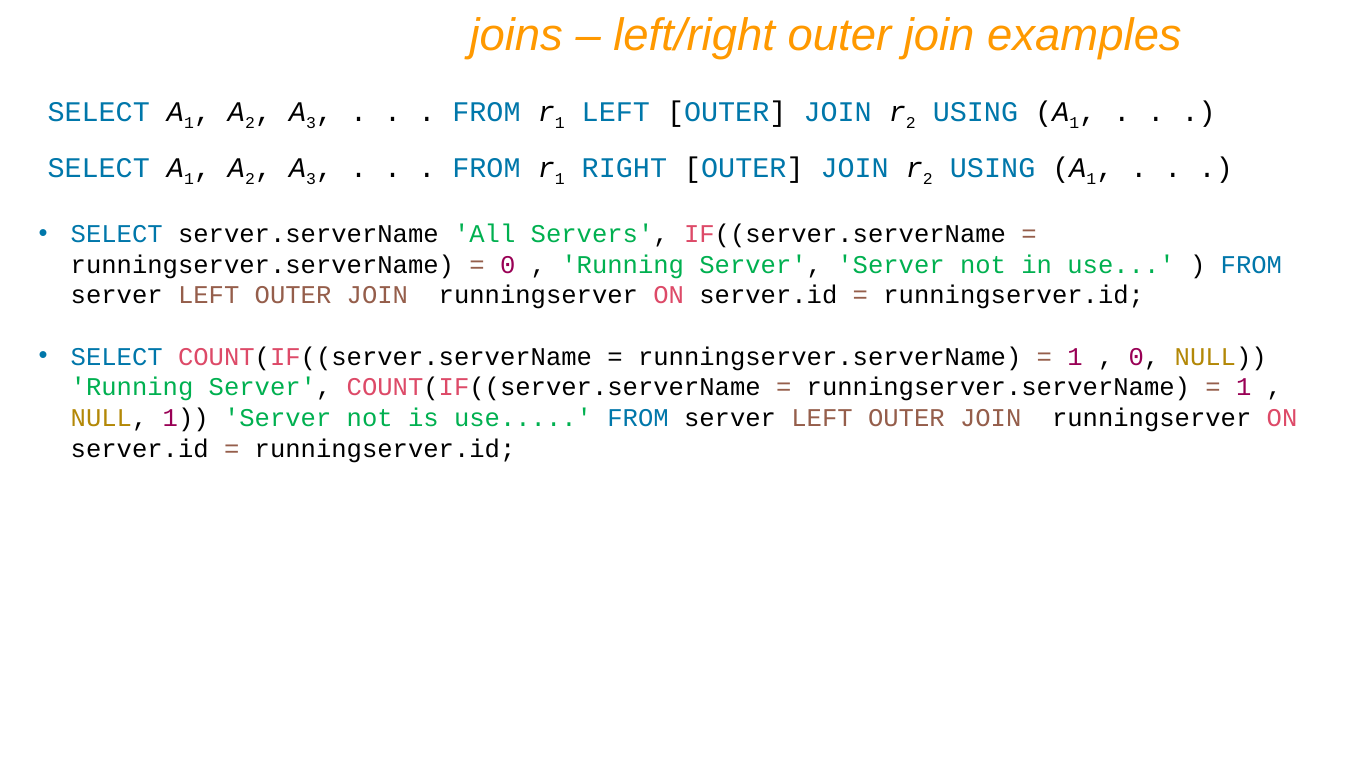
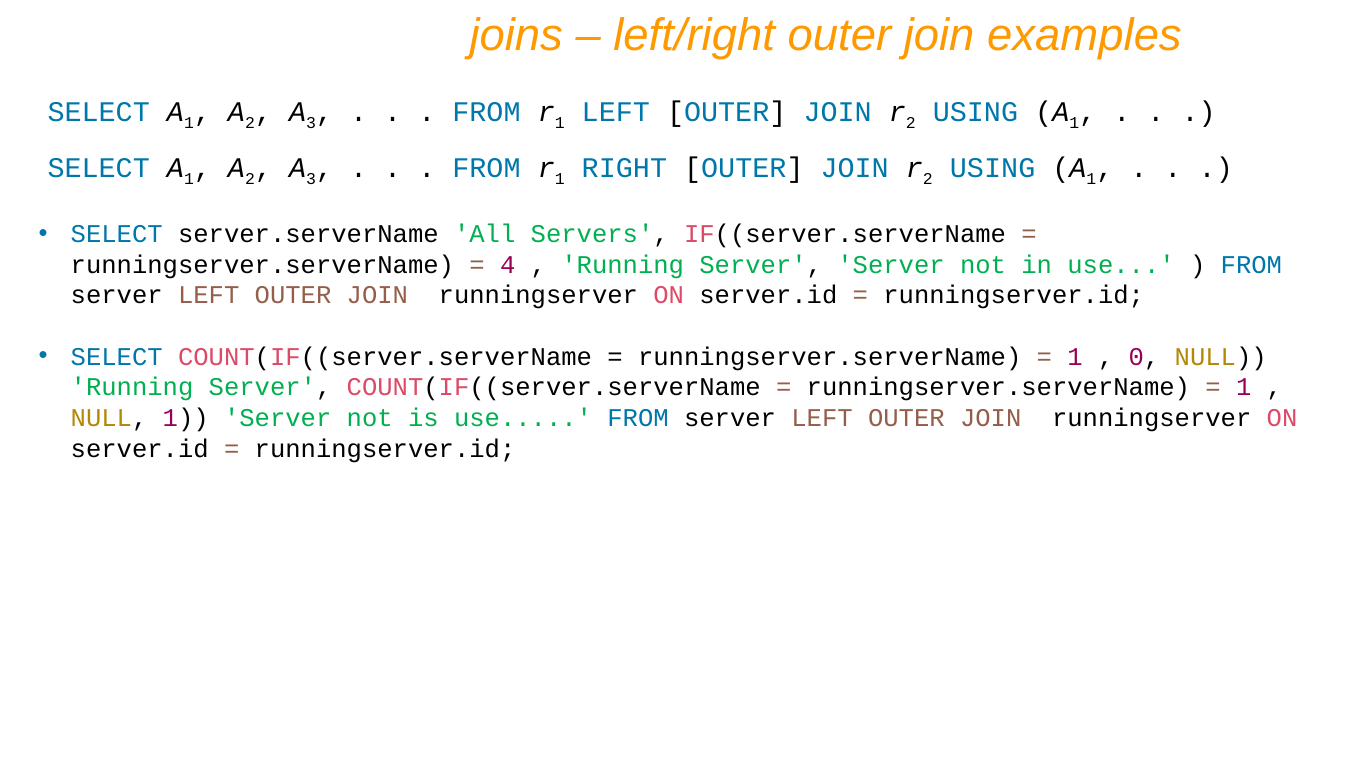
0: 0 -> 4 (508, 265)
